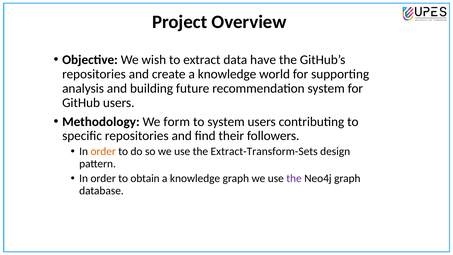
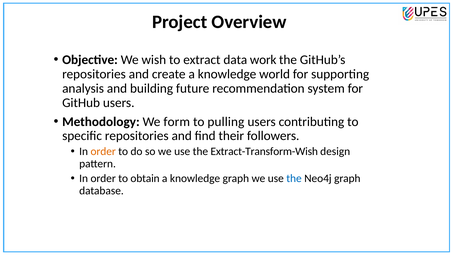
have: have -> work (263, 60)
to system: system -> pulling (226, 122)
Extract-Transform-Sets: Extract-Transform-Sets -> Extract-Transform-Wish (264, 151)
the colour: purple -> blue (294, 178)
